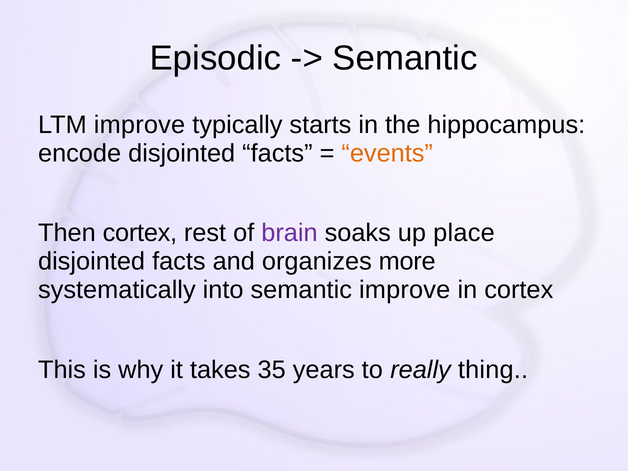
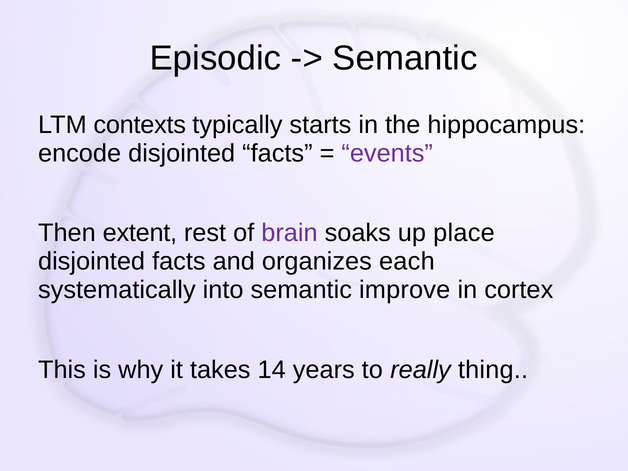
LTM improve: improve -> contexts (140, 125)
events colour: orange -> purple (387, 153)
Then cortex: cortex -> extent (140, 233)
more: more -> each (407, 262)
35: 35 -> 14 (272, 370)
